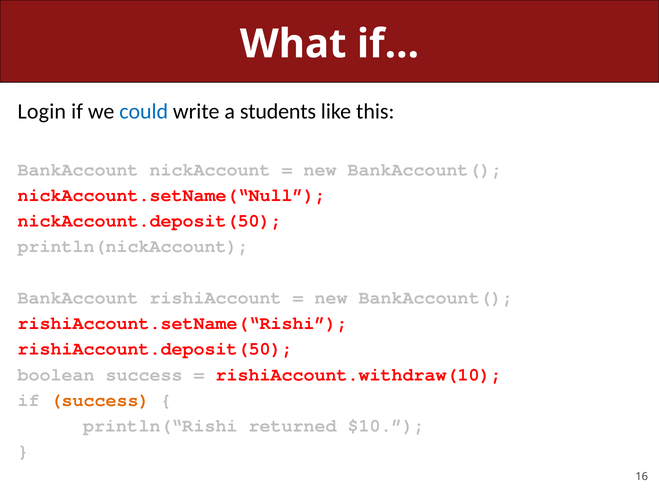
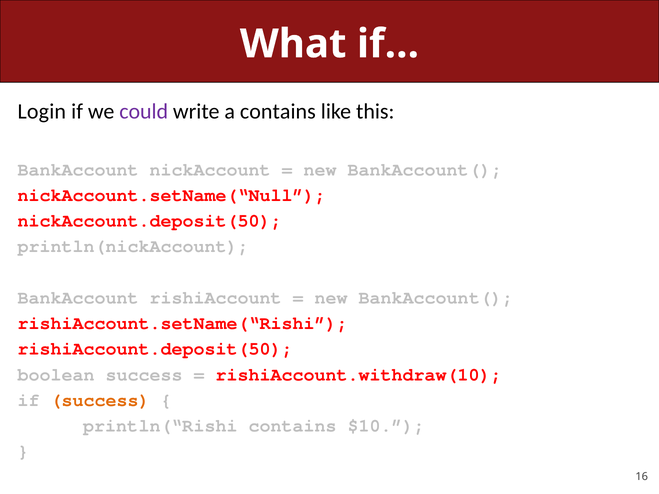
could colour: blue -> purple (144, 111)
a students: students -> contains (278, 111)
println(“Rishi returned: returned -> contains (293, 426)
